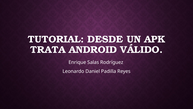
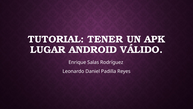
DESDE: DESDE -> TENER (105, 39)
TRATA: TRATA -> LUGAR (48, 50)
